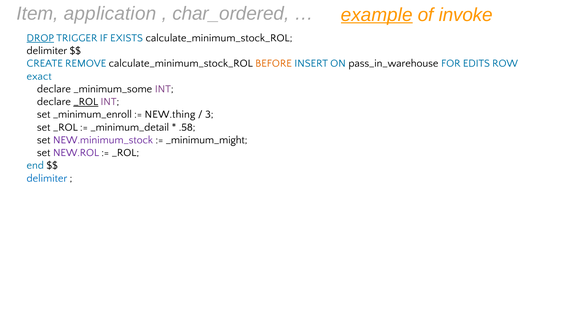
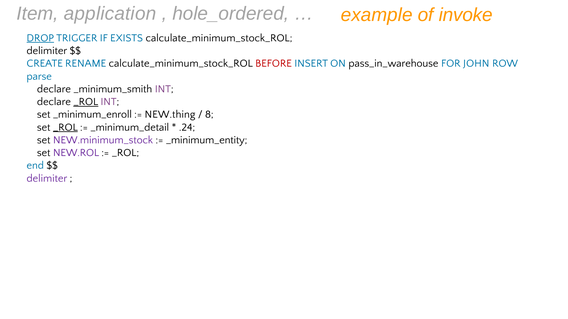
char_ordered: char_ordered -> hole_ordered (231, 14)
example underline: present -> none (377, 15)
REMOVE: REMOVE -> RENAME (86, 64)
BEFORE colour: orange -> red (274, 64)
EDITS: EDITS -> JOHN (476, 64)
exact: exact -> parse (39, 76)
_minimum_some: _minimum_some -> _minimum_smith (113, 89)
3: 3 -> 8 (209, 115)
_ROL underline: none -> present (65, 127)
.58: .58 -> .24 (187, 127)
_minimum_might: _minimum_might -> _minimum_entity (207, 140)
delimiter colour: blue -> purple (47, 179)
